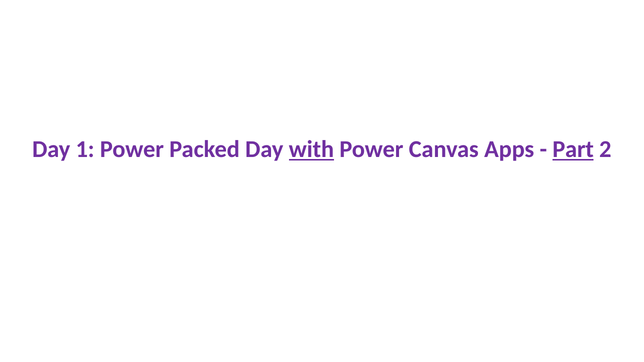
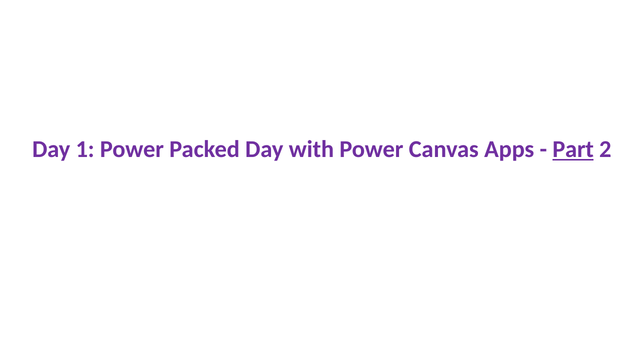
with underline: present -> none (311, 149)
